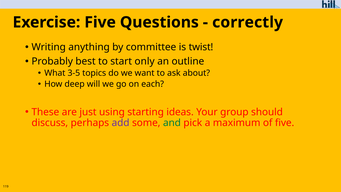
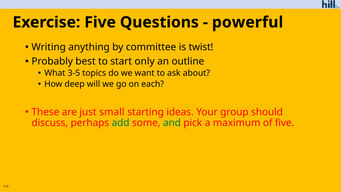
correctly: correctly -> powerful (248, 22)
using: using -> small (112, 112)
add colour: purple -> green (121, 123)
